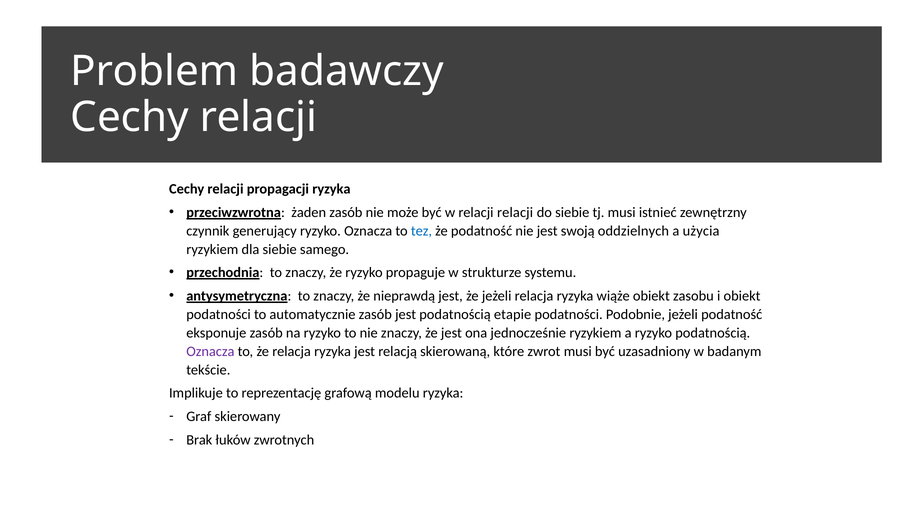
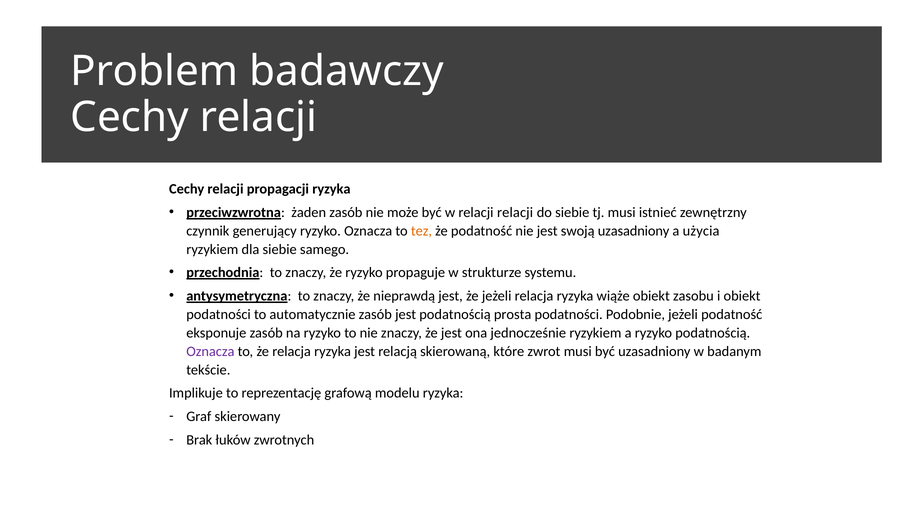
tez colour: blue -> orange (421, 231)
swoją oddzielnych: oddzielnych -> uzasadniony (634, 231)
etapie: etapie -> prosta (513, 315)
